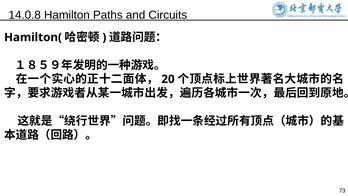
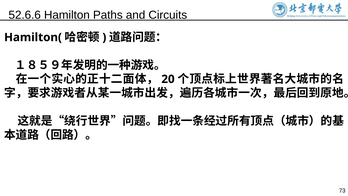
14.0.8: 14.0.8 -> 52.6.6 (25, 15)
